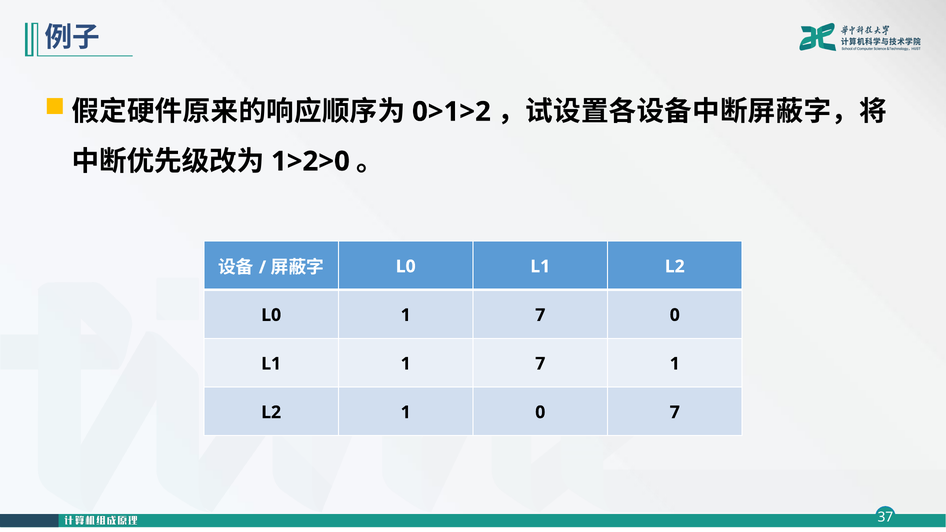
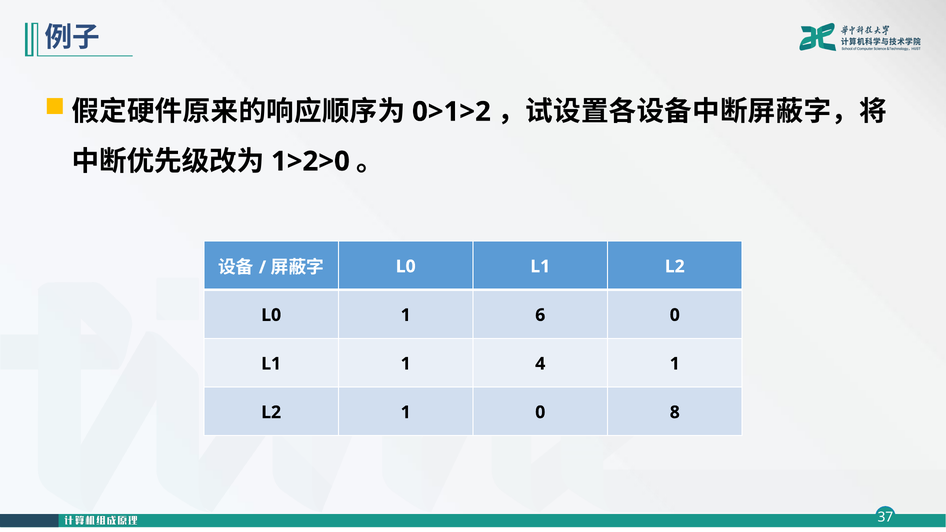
L0 1 7: 7 -> 6 (540, 315)
L1 1 7: 7 -> 4 (540, 364)
0 7: 7 -> 8 (675, 412)
